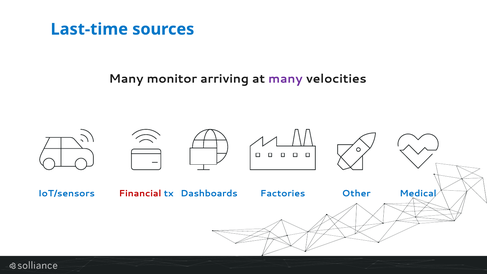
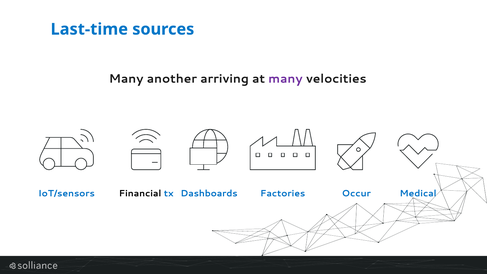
monitor: monitor -> another (172, 79)
Financial colour: red -> black (140, 193)
Other: Other -> Occur (356, 193)
